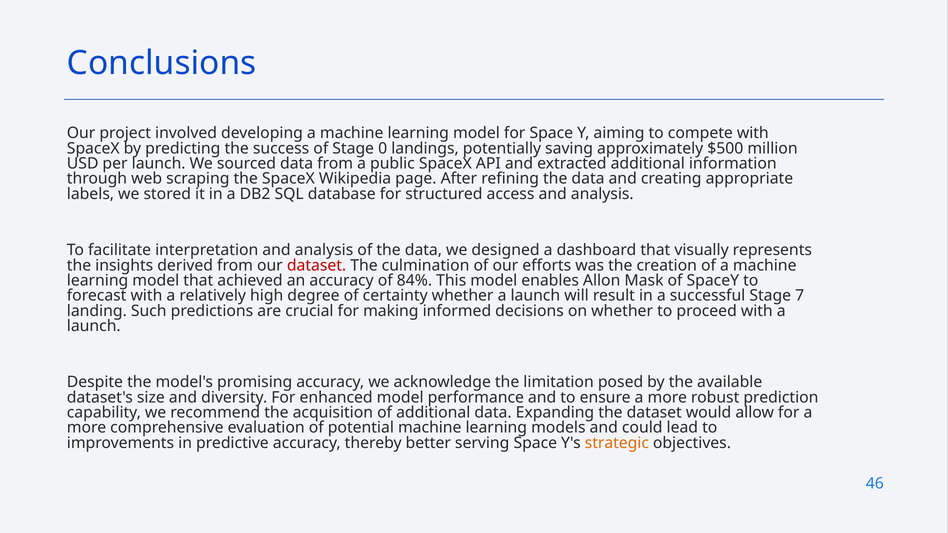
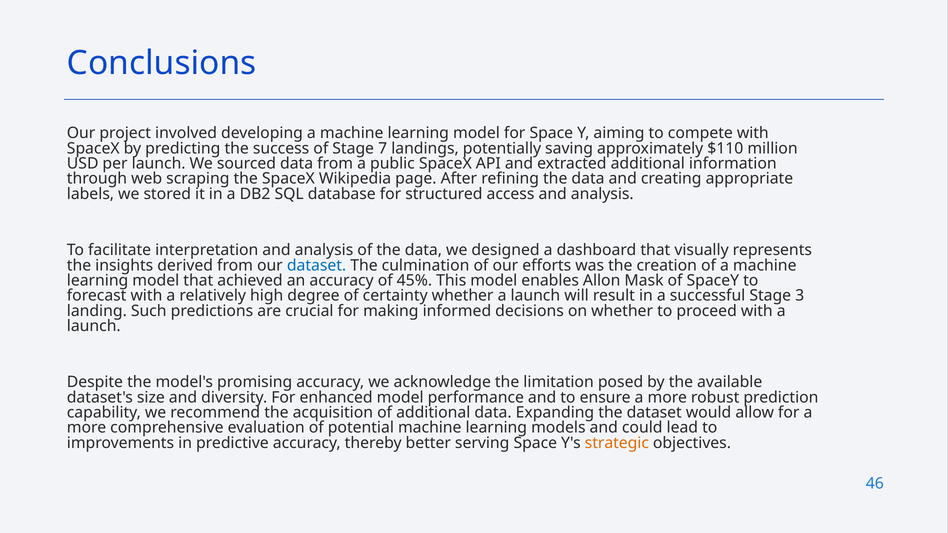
0: 0 -> 7 (383, 149)
$500: $500 -> $110 (725, 149)
dataset colour: red -> blue (317, 265)
84%: 84% -> 45% (414, 281)
7: 7 -> 3 (800, 296)
